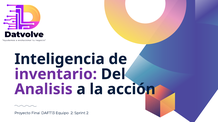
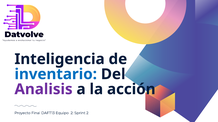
inventario colour: purple -> blue (56, 75)
